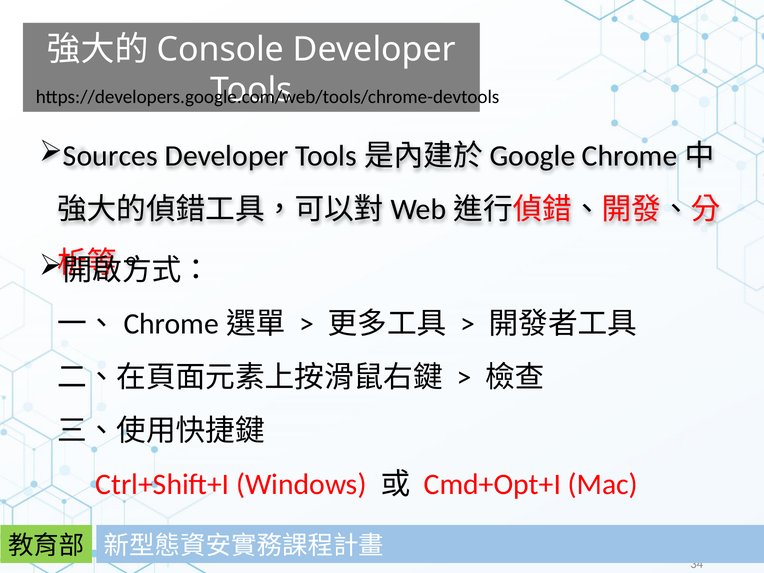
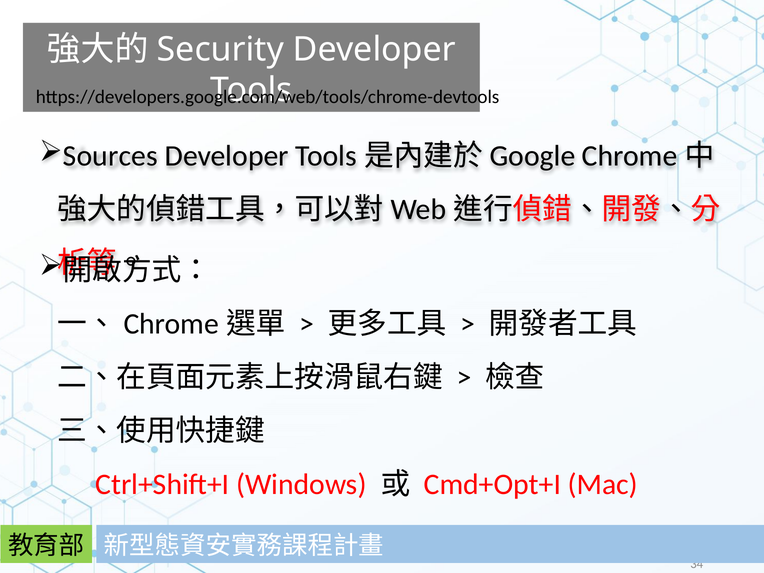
Console: Console -> Security (220, 49)
